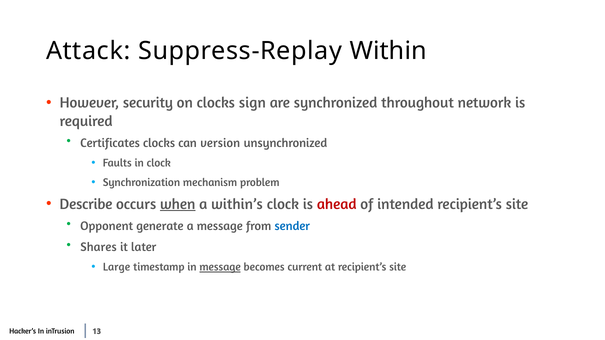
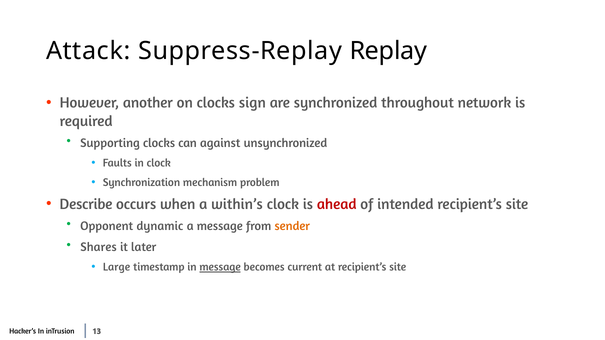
Within: Within -> Replay (388, 51)
security: security -> another (148, 103)
Certificates: Certificates -> Supporting (110, 143)
version: version -> against (220, 143)
when underline: present -> none (178, 204)
generate: generate -> dynamic (160, 227)
sender colour: blue -> orange (292, 227)
